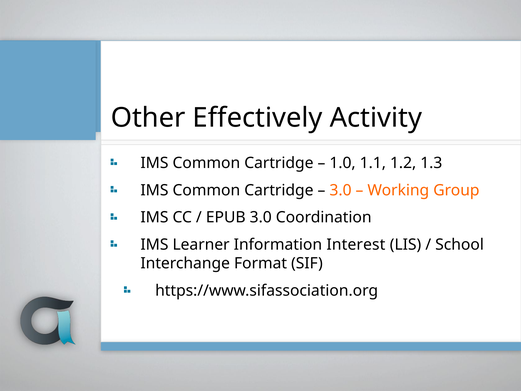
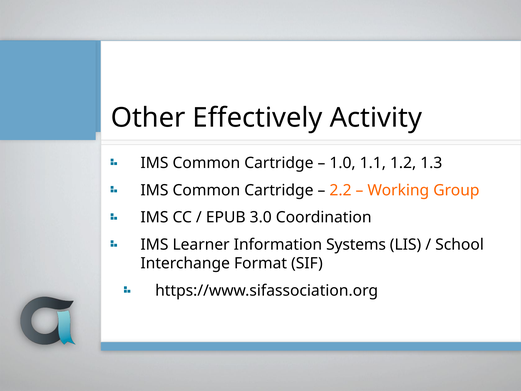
3.0: 3.0 -> 2.2 (341, 190)
Interest: Interest -> Systems (356, 245)
